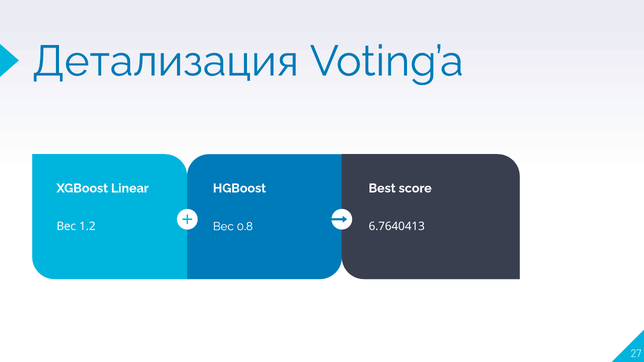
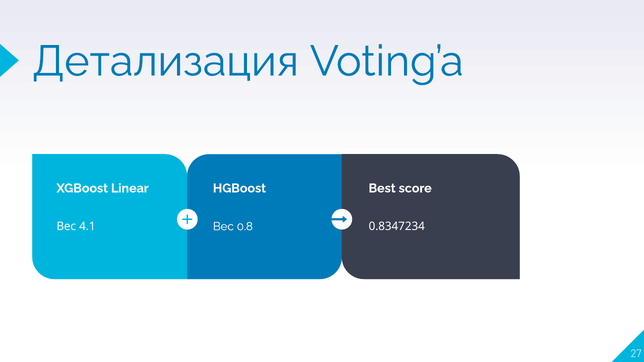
1.2: 1.2 -> 4.1 (87, 227)
6.7640413: 6.7640413 -> 0.8347234 (397, 227)
